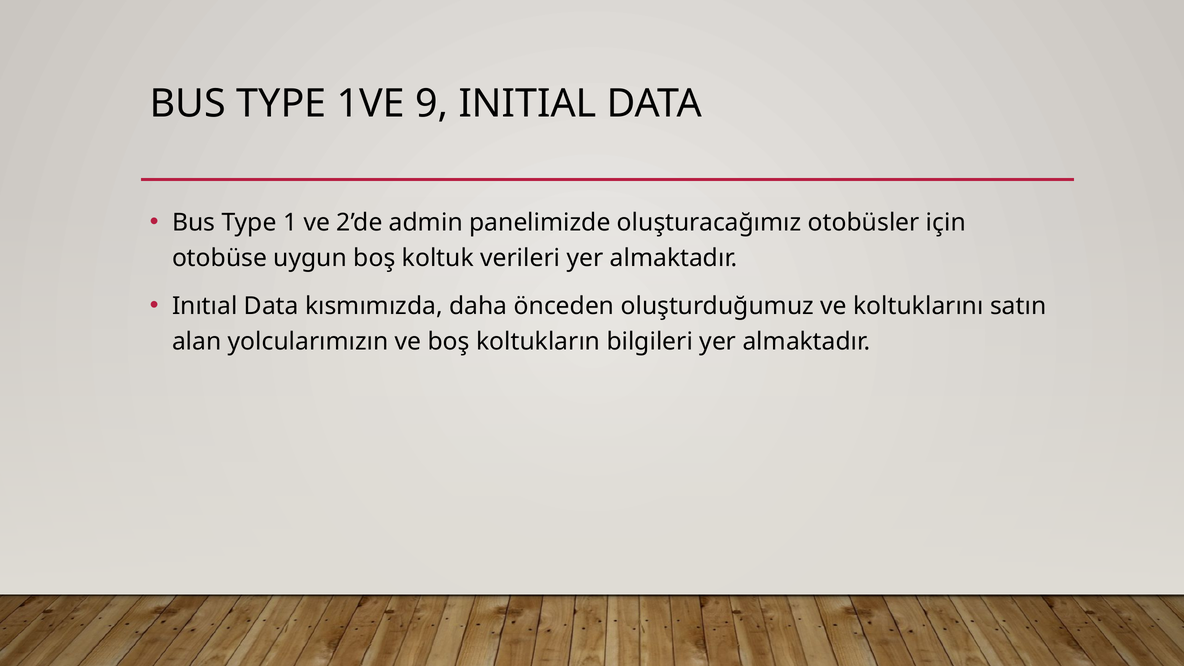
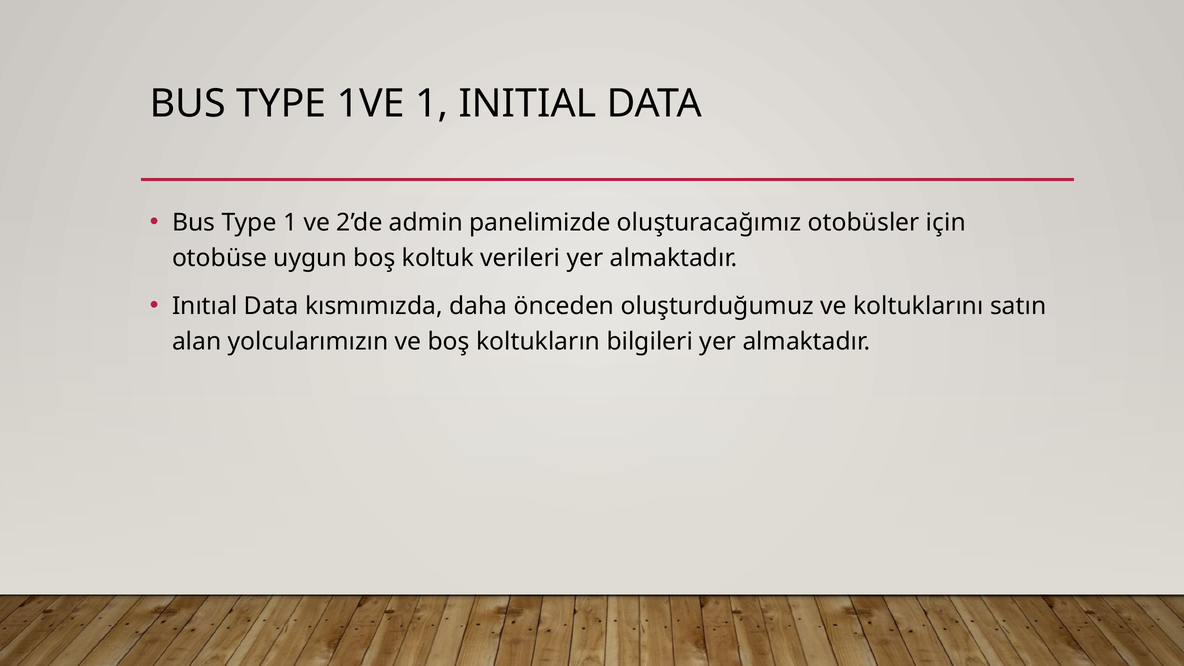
1VE 9: 9 -> 1 (432, 104)
